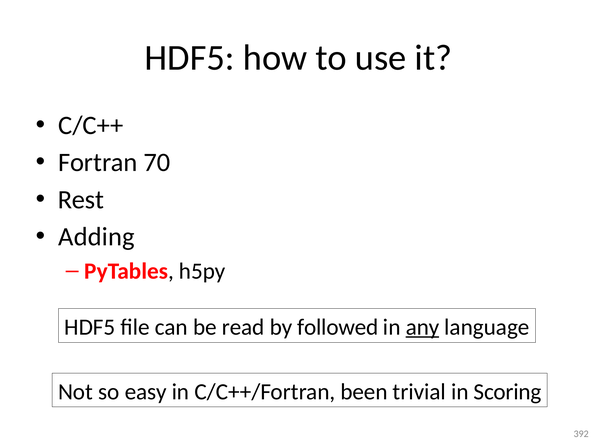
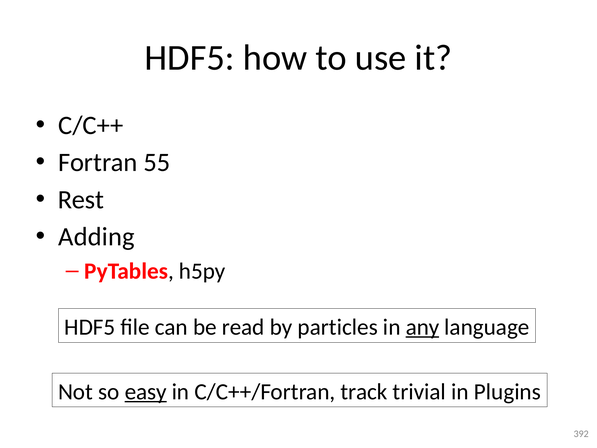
70: 70 -> 55 (157, 162)
followed: followed -> particles (338, 327)
easy underline: none -> present (146, 392)
been: been -> track (364, 392)
Scoring: Scoring -> Plugins (507, 392)
